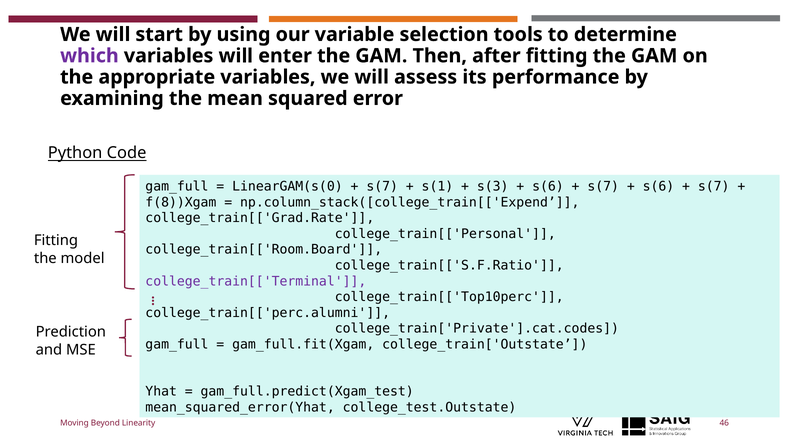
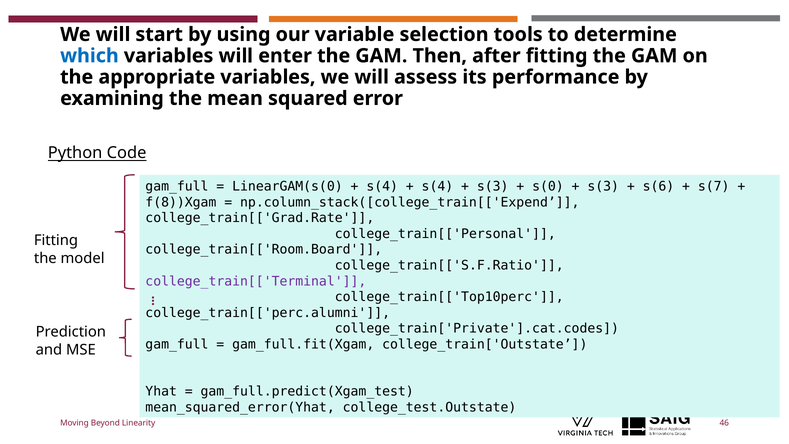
which colour: purple -> blue (89, 56)
s(7: s(7 -> s(4 (382, 186)
s(1: s(1 -> s(4 (437, 186)
s(6: s(6 -> s(0 (548, 186)
s(7: s(7 -> s(3 (603, 186)
